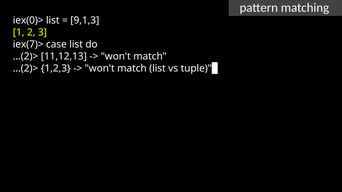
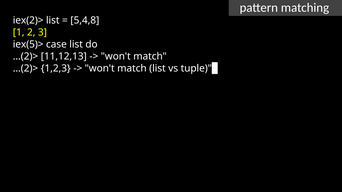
iex(0)>: iex(0)> -> iex(2)> (28, 20)
9,1,3: 9,1,3 -> 5,4,8 (85, 20)
iex(7)>: iex(7)> -> iex(5)> (28, 44)
